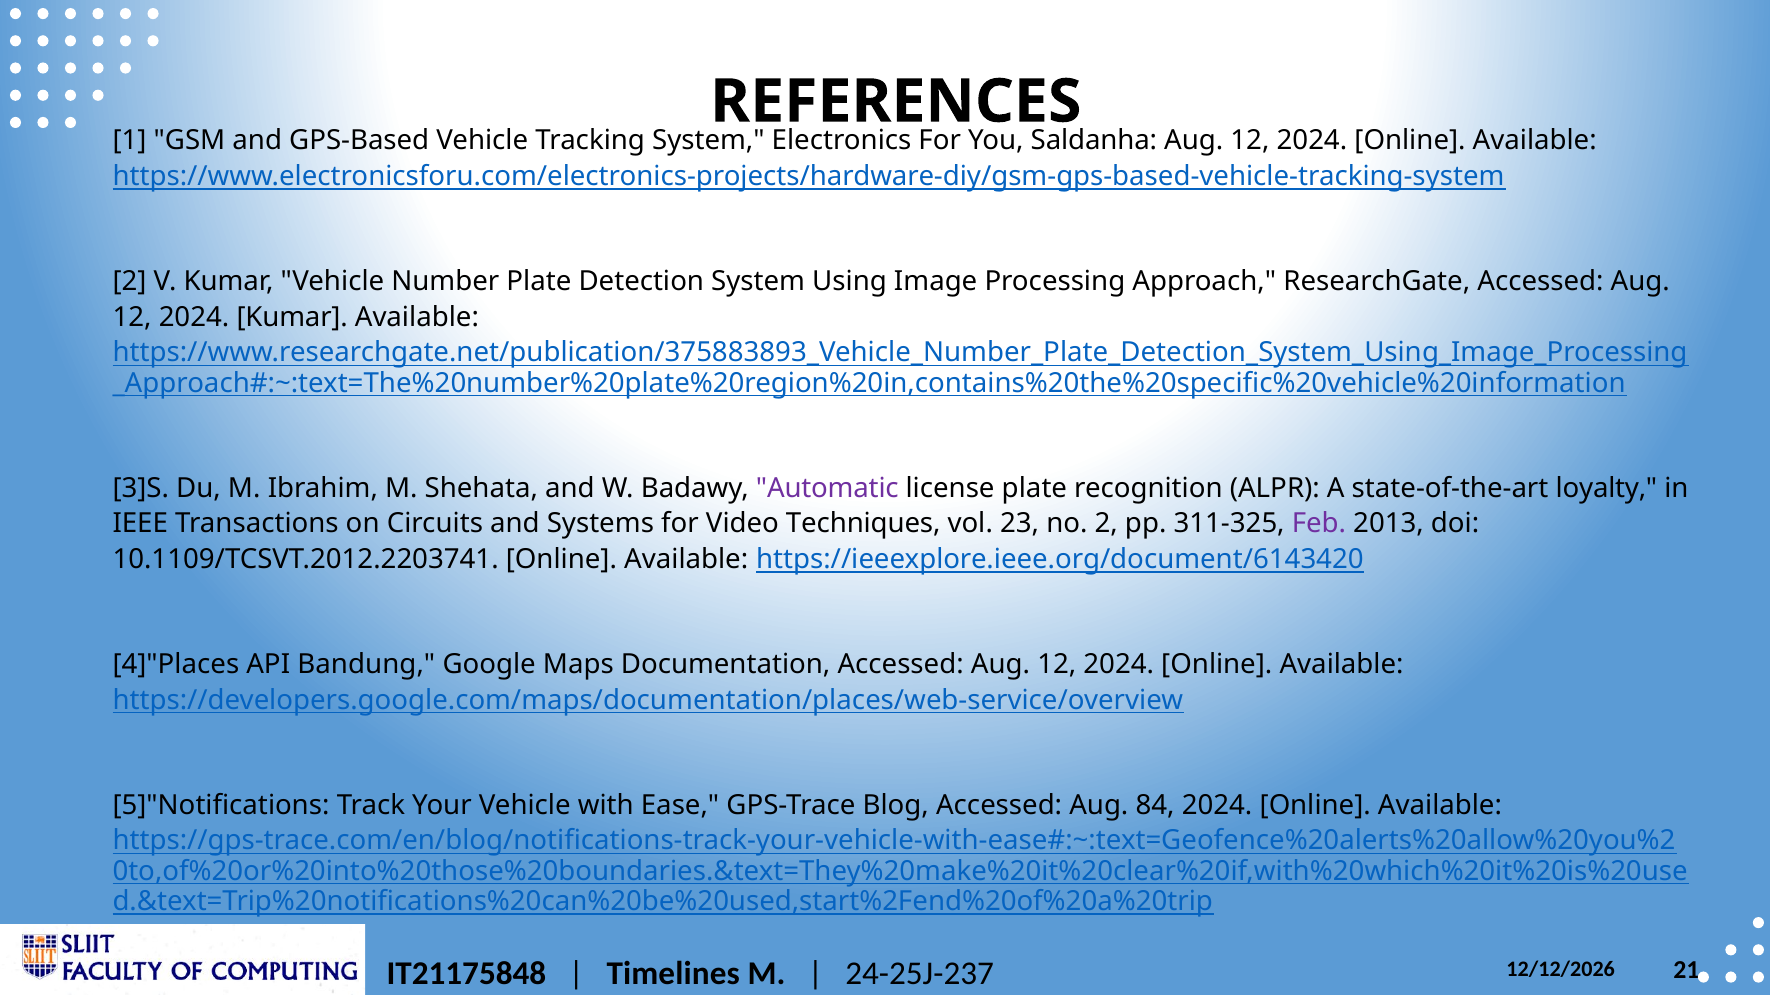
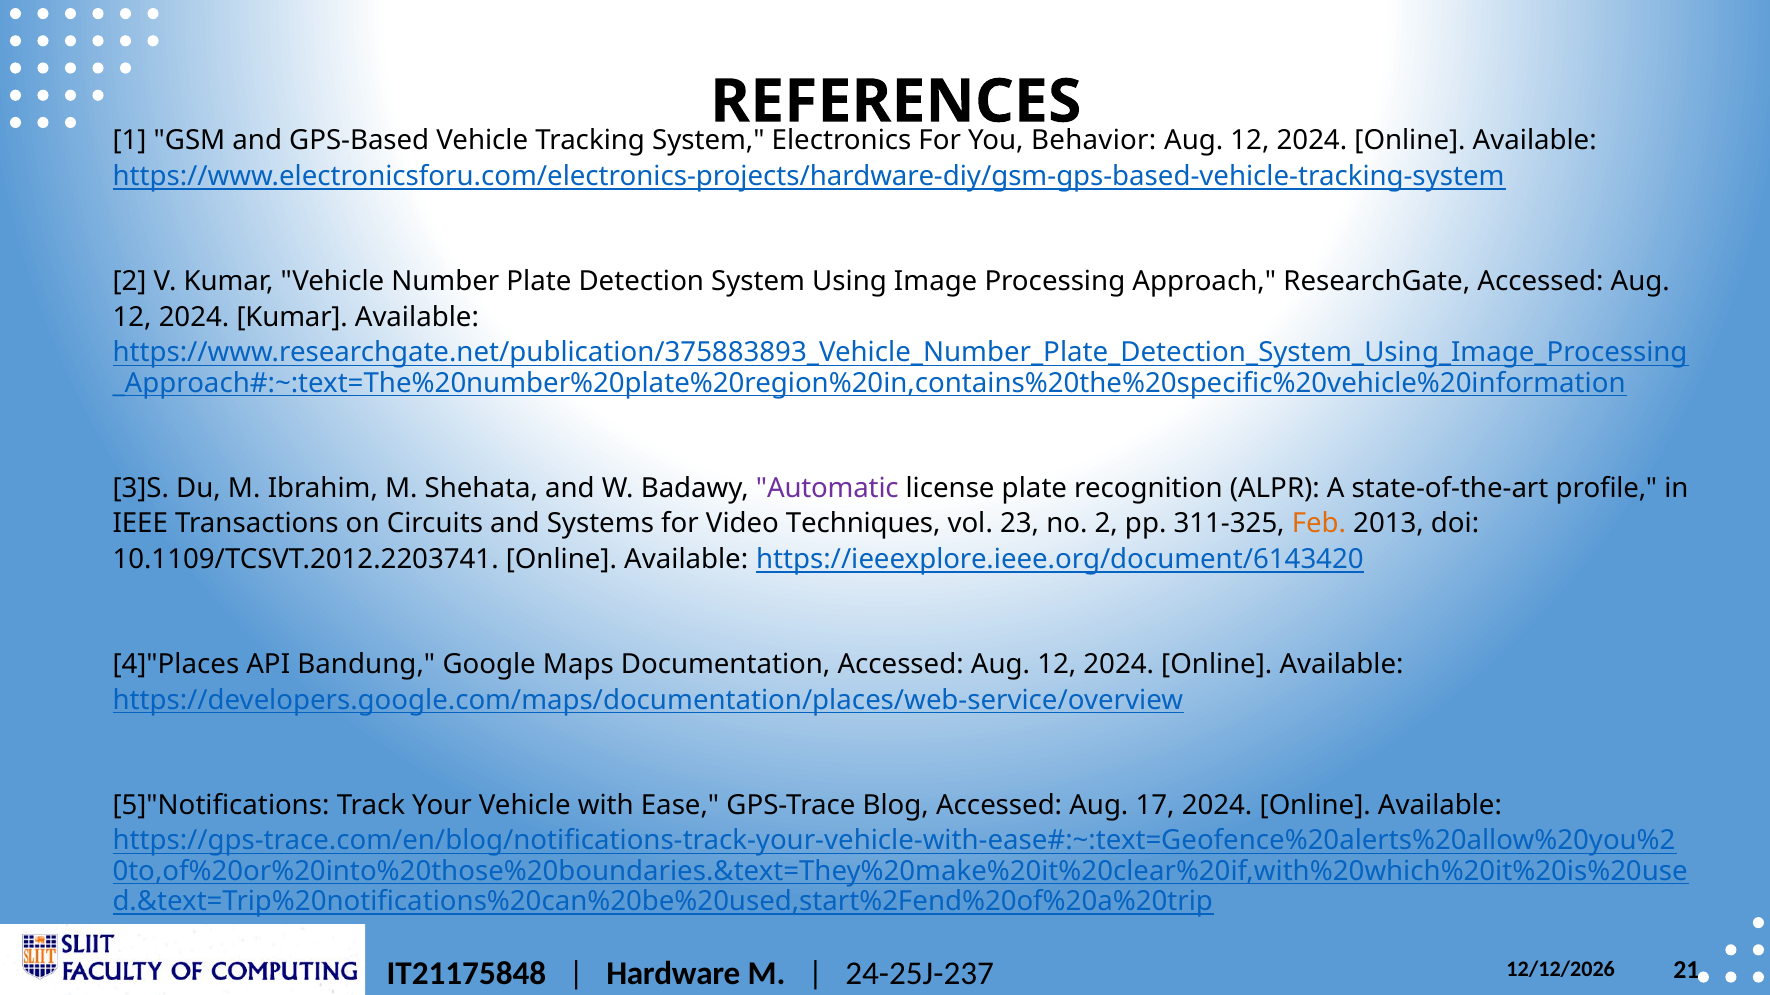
Saldanha: Saldanha -> Behavior (1094, 141)
loyalty: loyalty -> profile (1606, 488)
Feb colour: purple -> orange (1319, 524)
84: 84 -> 17 (1155, 806)
Timelines: Timelines -> Hardware (673, 975)
